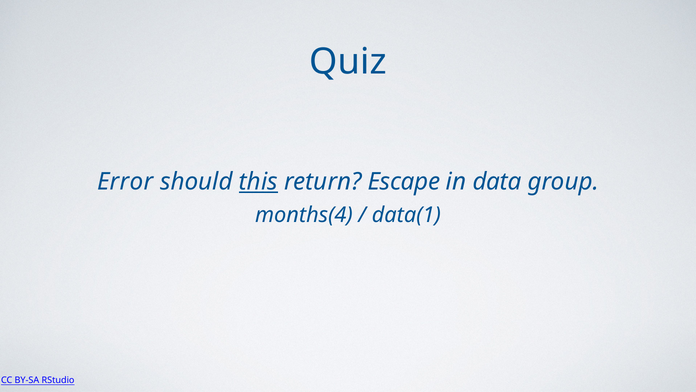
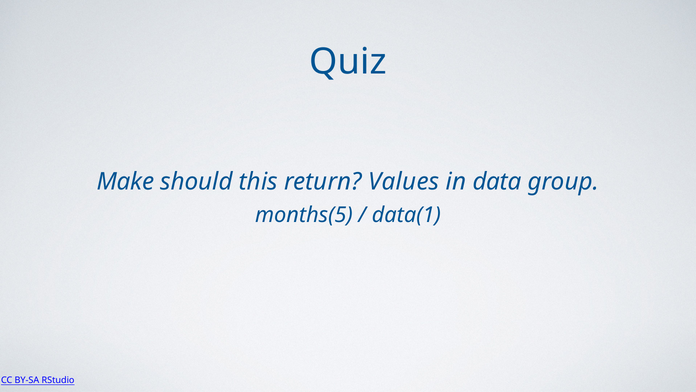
Error: Error -> Make (126, 182)
this underline: present -> none (258, 182)
Escape: Escape -> Values (404, 182)
months(4: months(4 -> months(5 (304, 215)
